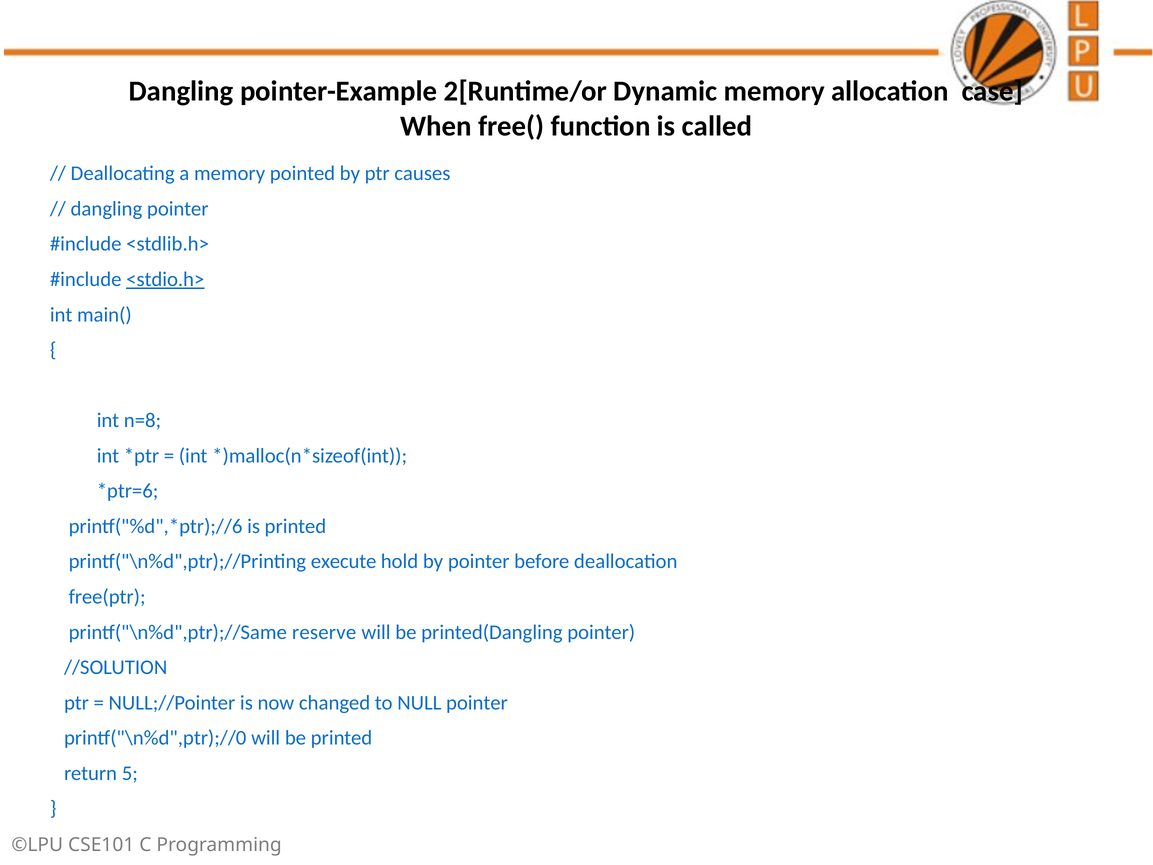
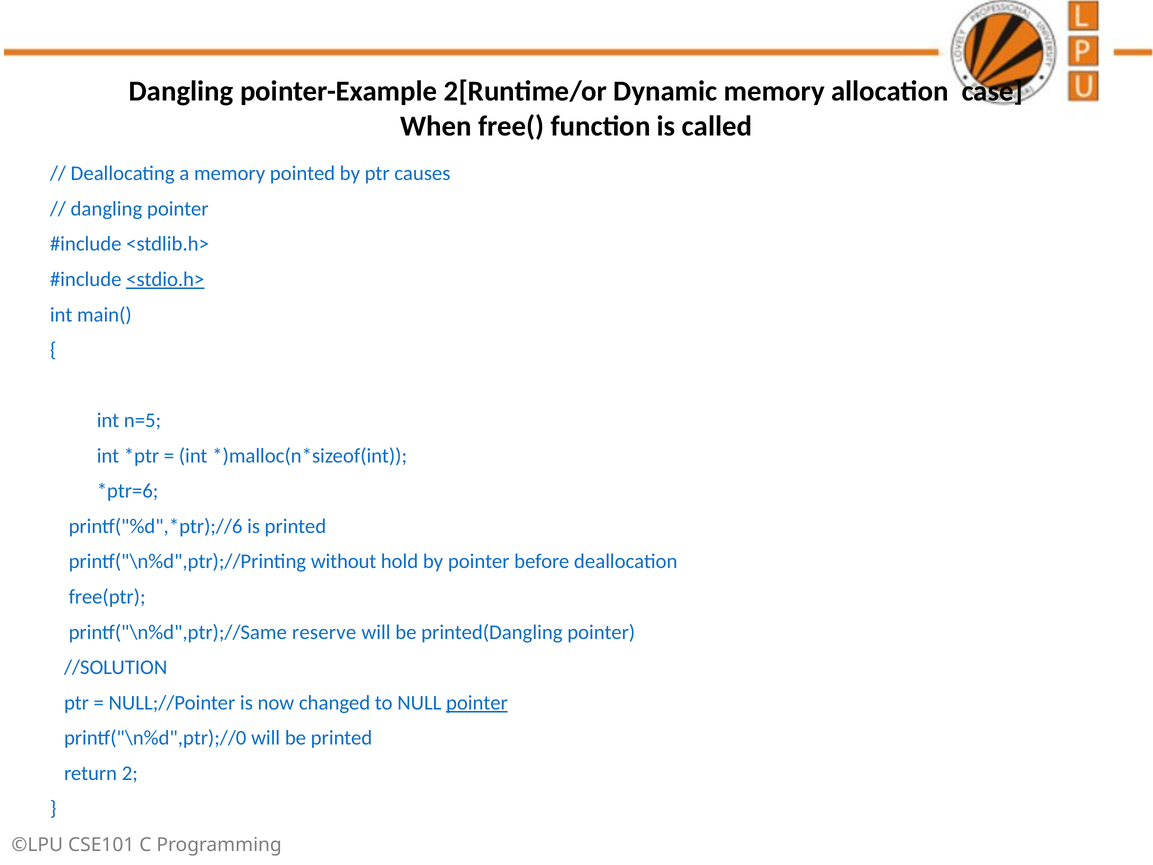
n=8: n=8 -> n=5 (143, 420)
execute: execute -> without (344, 561)
pointer underline: none -> present (477, 703)
5: 5 -> 2 (130, 773)
